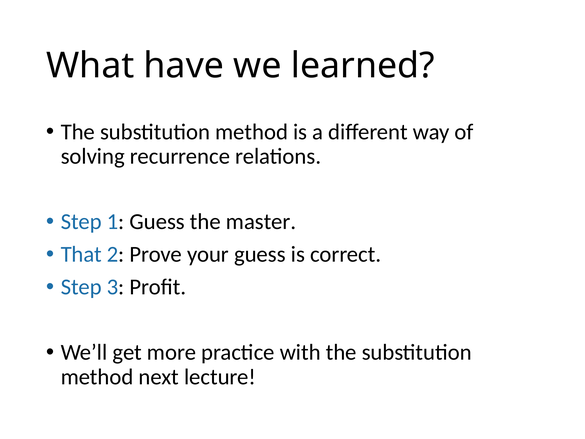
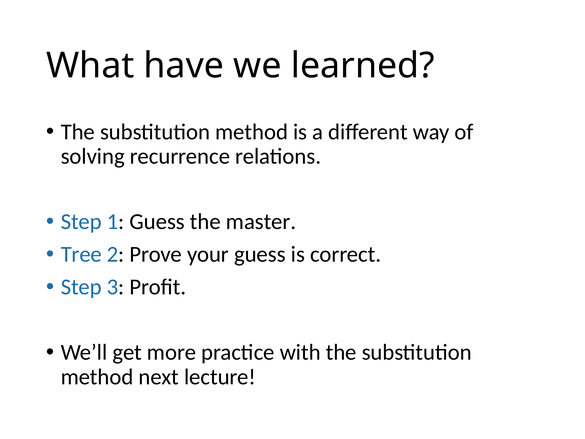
That: That -> Tree (81, 254)
